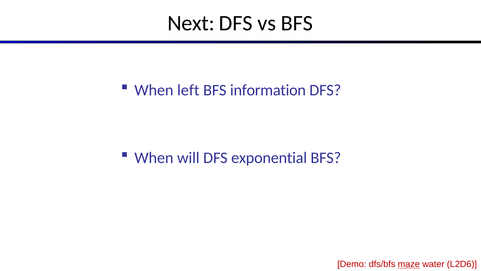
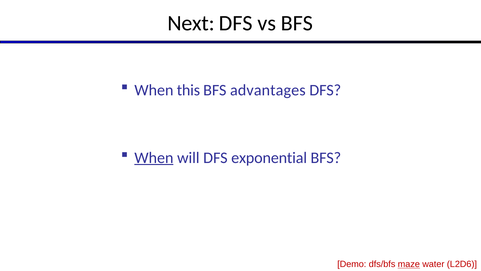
left: left -> this (188, 90)
information: information -> advantages (268, 90)
When underline: none -> present (154, 157)
